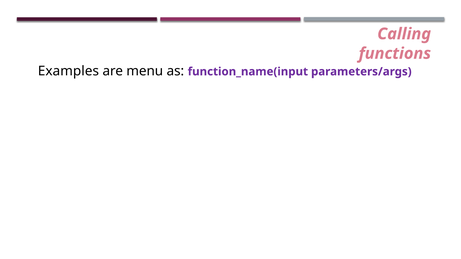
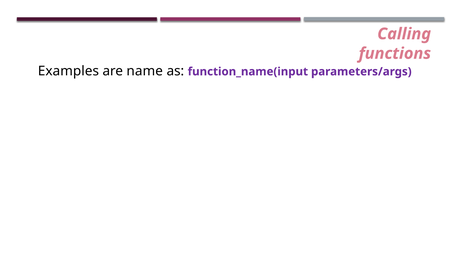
menu: menu -> name (145, 71)
